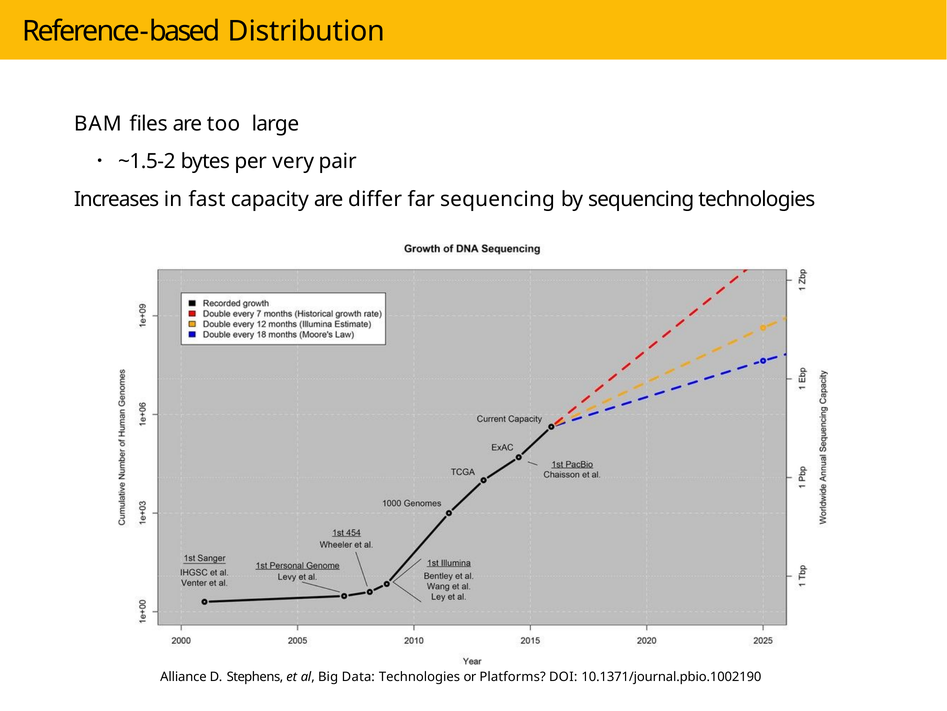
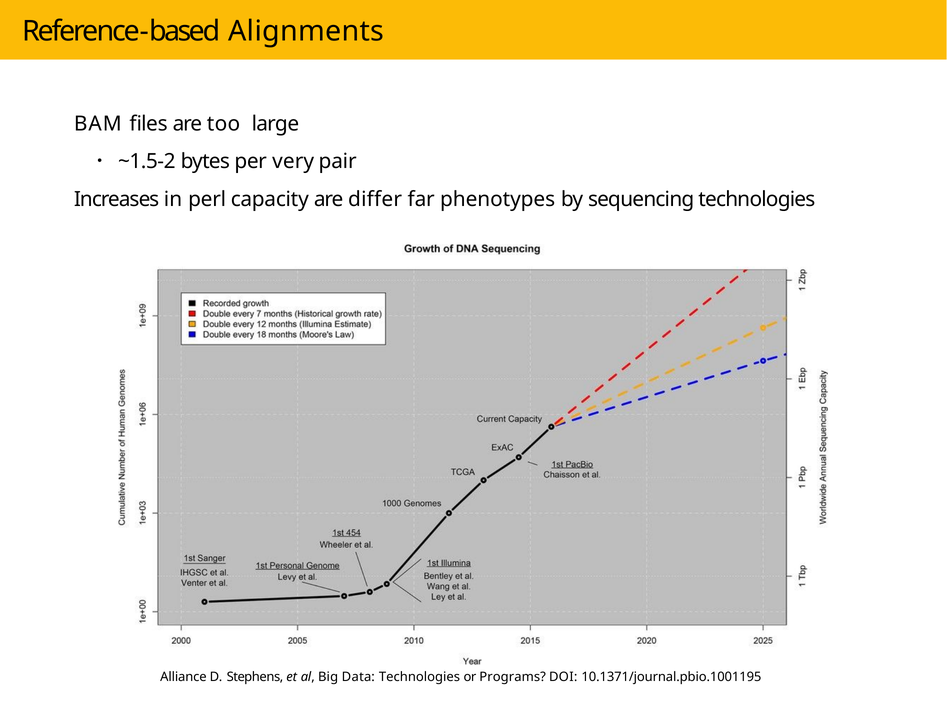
Distribution: Distribution -> Alignments (306, 31)
fast: fast -> perl (207, 199)
far sequencing: sequencing -> phenotypes (498, 199)
Platforms: Platforms -> Programs (513, 677)
10.1371/journal.pbio.1002190: 10.1371/journal.pbio.1002190 -> 10.1371/journal.pbio.1001195 (671, 677)
